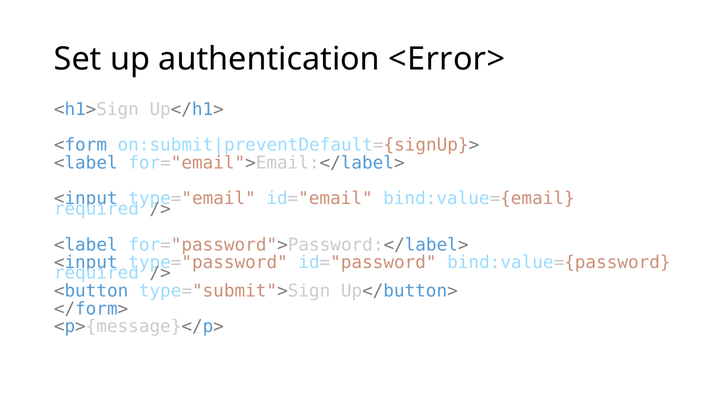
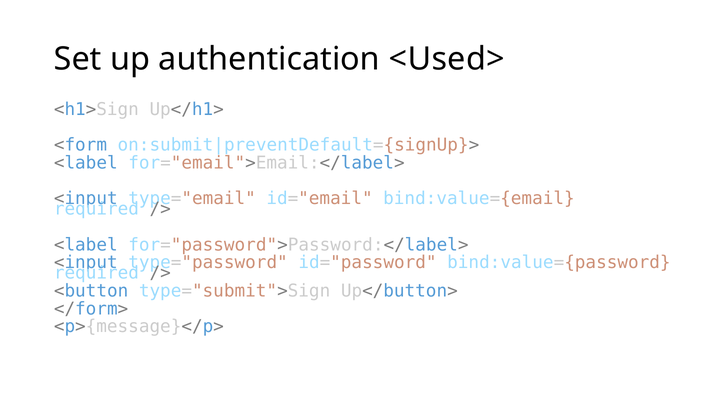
<Error>: <Error> -> <Used> (447, 59)
